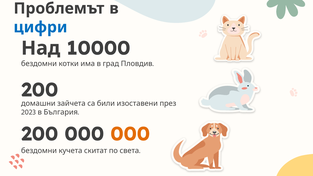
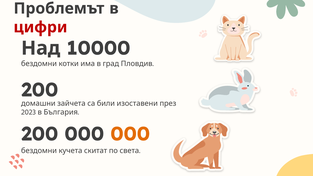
цифри colour: blue -> red (40, 27)
